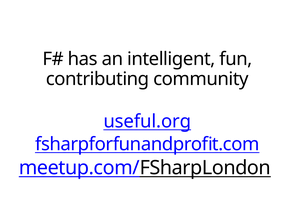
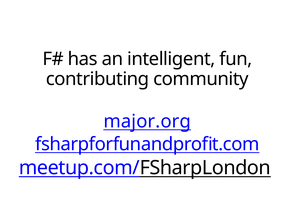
useful.org: useful.org -> major.org (147, 121)
